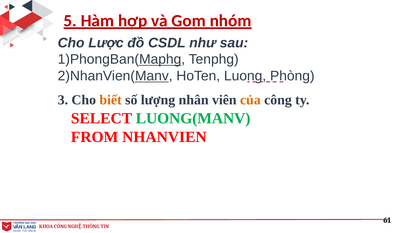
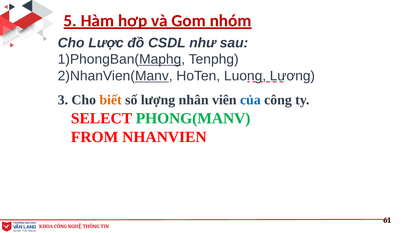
Phòng: Phòng -> Lương (292, 76)
của colour: orange -> blue (250, 100)
LUONG(MANV: LUONG(MANV -> PHONG(MANV (193, 118)
